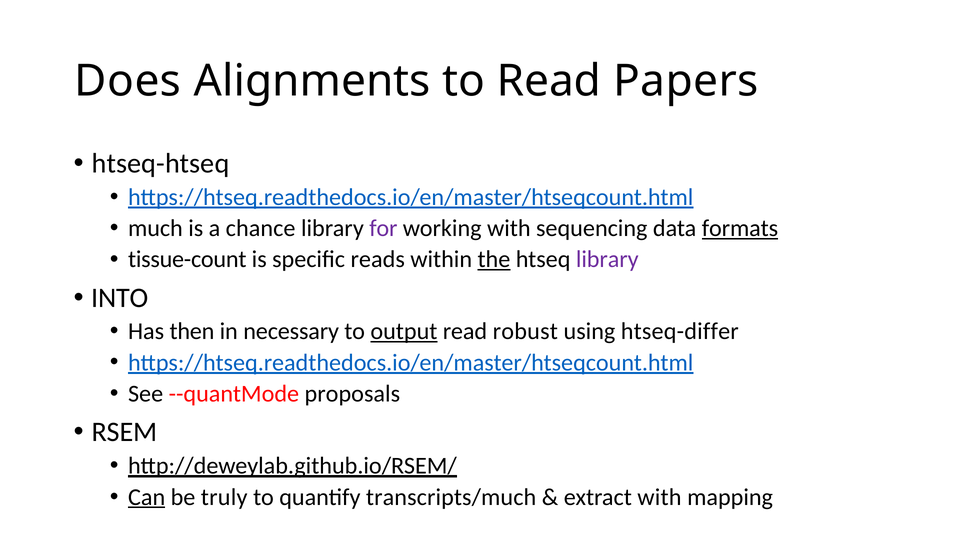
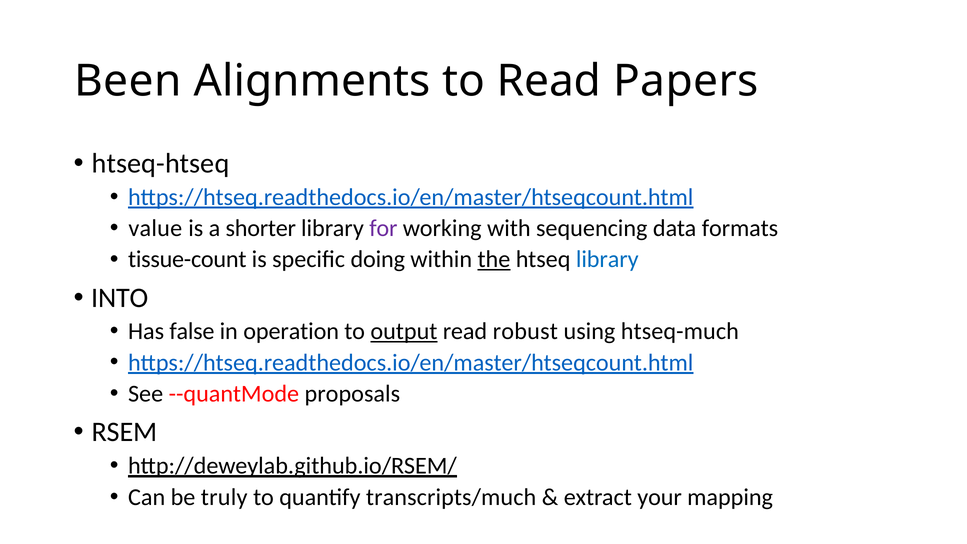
Does: Does -> Been (128, 81)
much: much -> value (155, 228)
chance: chance -> shorter (261, 228)
formats underline: present -> none (740, 228)
reads: reads -> doing (378, 259)
library colour: purple -> blue (607, 259)
then: then -> false (192, 331)
necessary: necessary -> operation (291, 331)
htseq-differ: htseq-differ -> htseq-much (680, 331)
Can underline: present -> none (147, 497)
extract with: with -> your (660, 497)
